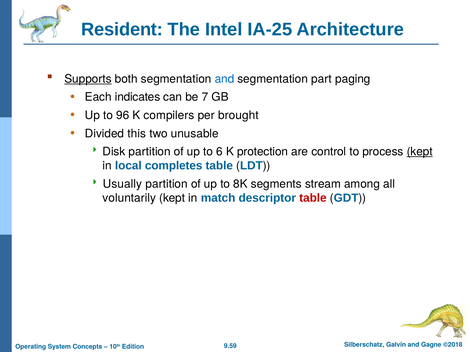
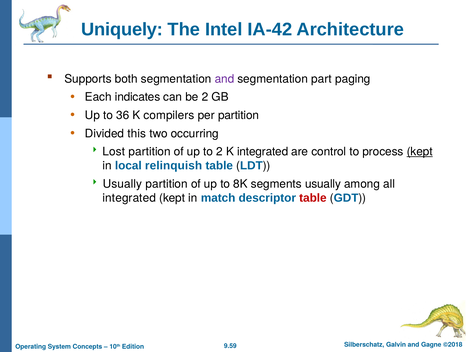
Resident: Resident -> Uniquely (122, 29)
IA-25: IA-25 -> IA-42 (270, 29)
Supports underline: present -> none (88, 79)
and colour: blue -> purple (224, 79)
be 7: 7 -> 2 (205, 97)
96: 96 -> 36 (123, 115)
per brought: brought -> partition (239, 115)
unusable: unusable -> occurring (195, 134)
Disk: Disk -> Lost (114, 152)
to 6: 6 -> 2 (219, 152)
K protection: protection -> integrated (263, 152)
completes: completes -> relinquish (174, 166)
segments stream: stream -> usually (323, 184)
voluntarily: voluntarily -> integrated (129, 198)
